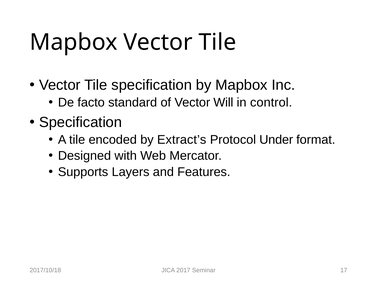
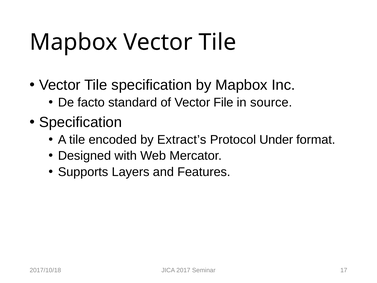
Will: Will -> File (223, 102)
control: control -> source (271, 102)
